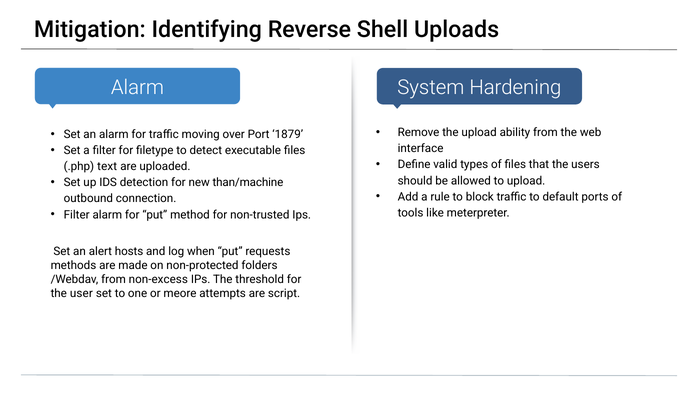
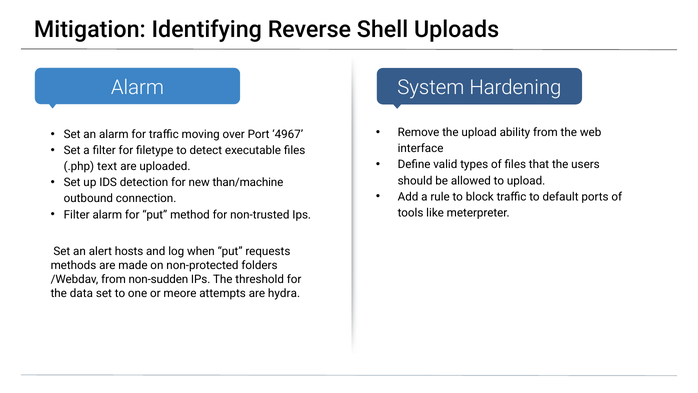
1879: 1879 -> 4967 (288, 134)
non-excess: non-excess -> non-sudden (158, 279)
user: user -> data (81, 293)
script: script -> hydra (284, 293)
